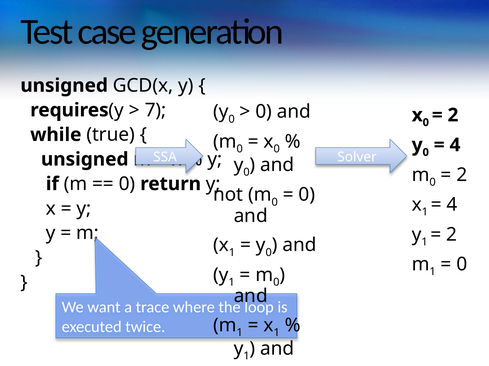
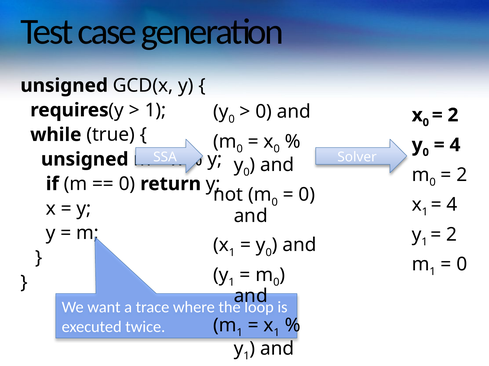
7: 7 -> 1 (156, 110)
